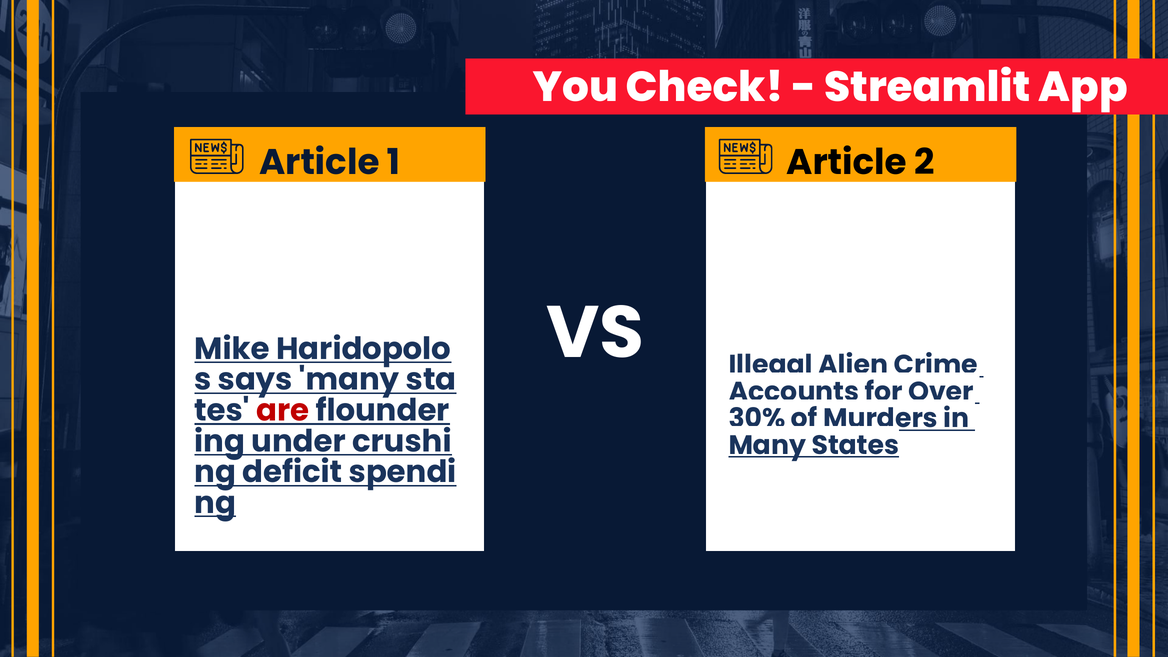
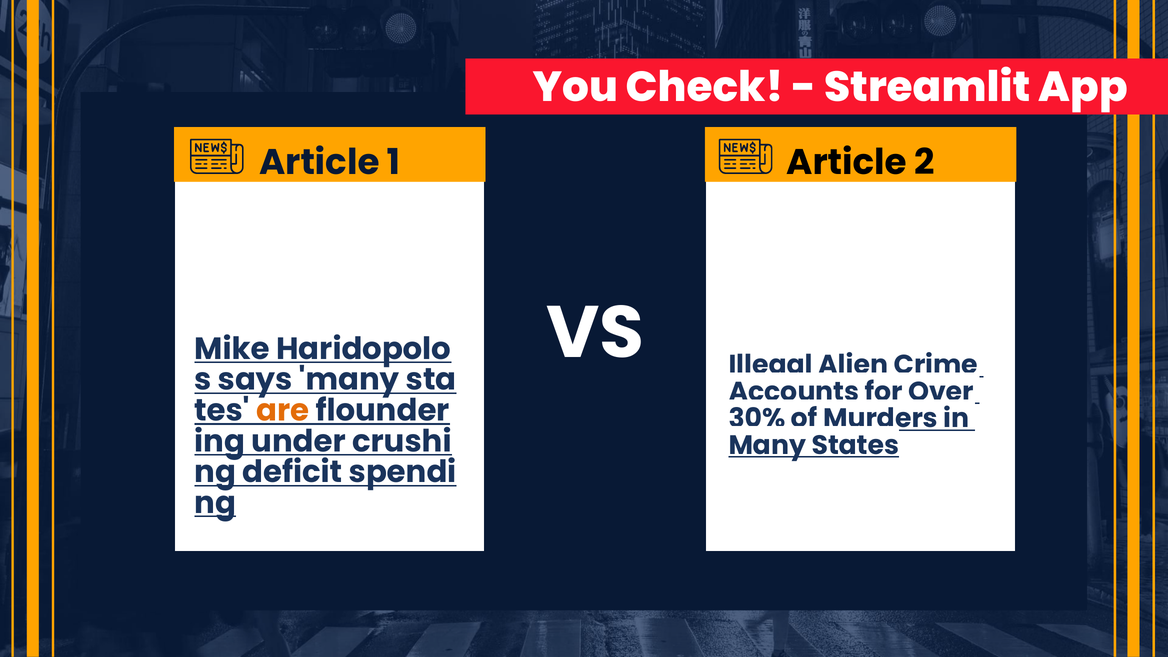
are colour: red -> orange (283, 411)
